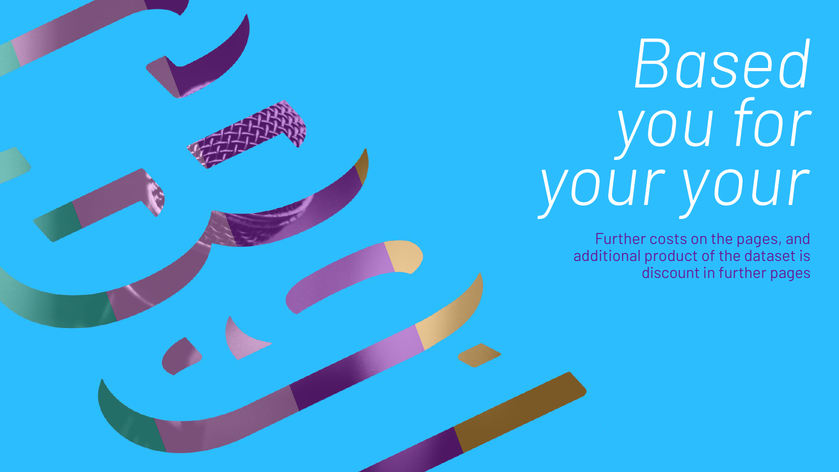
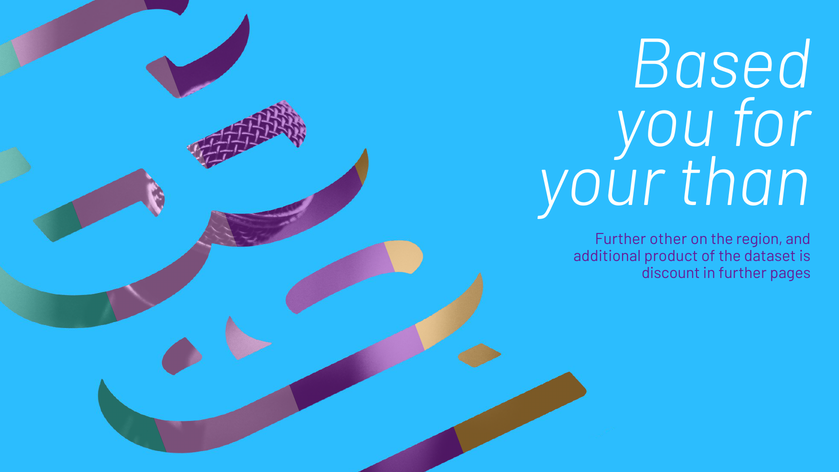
your your: your -> than (744, 182)
costs: costs -> other (668, 239)
the pages: pages -> region (760, 239)
